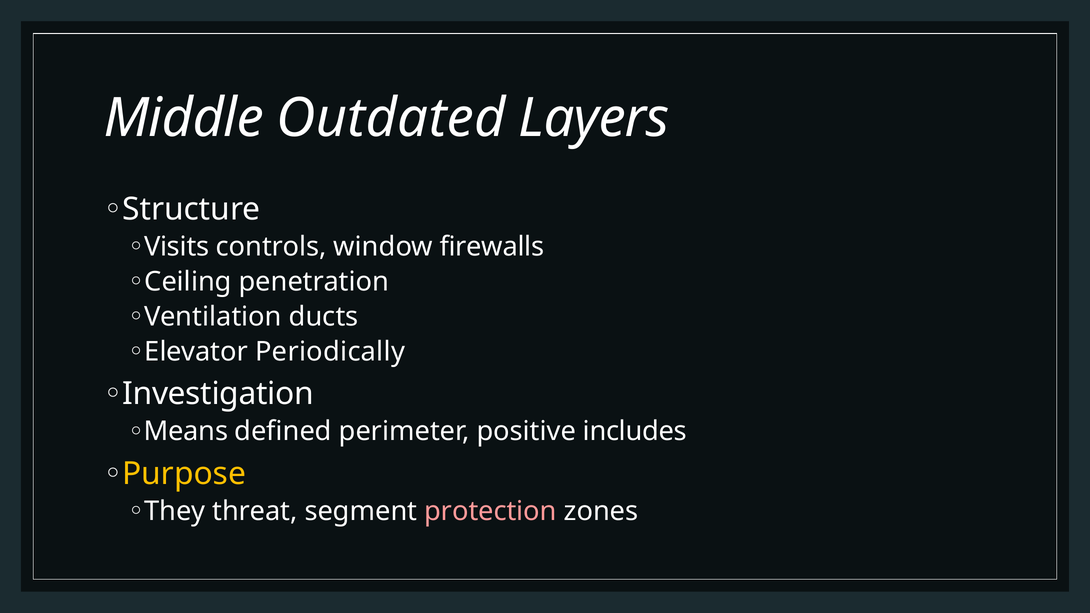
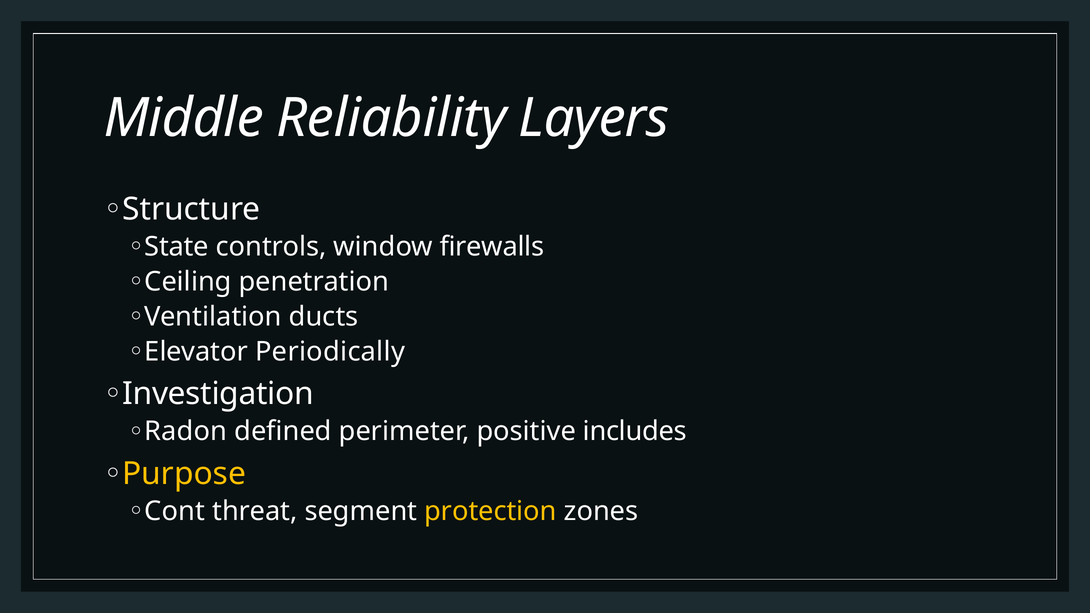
Outdated: Outdated -> Reliability (391, 118)
Visits: Visits -> State (177, 247)
Means: Means -> Radon (186, 432)
They: They -> Cont (175, 511)
protection colour: pink -> yellow (490, 511)
